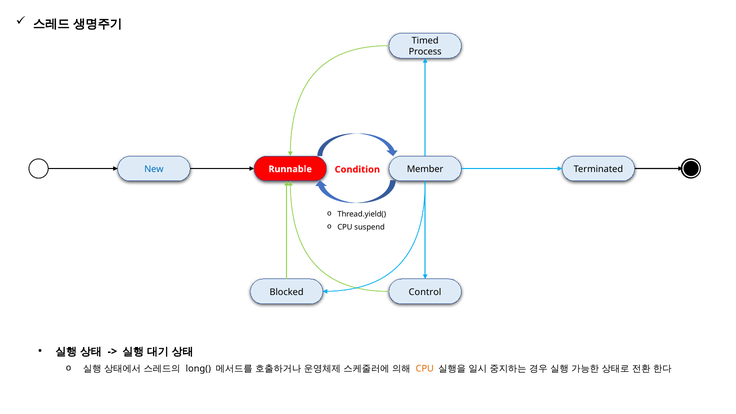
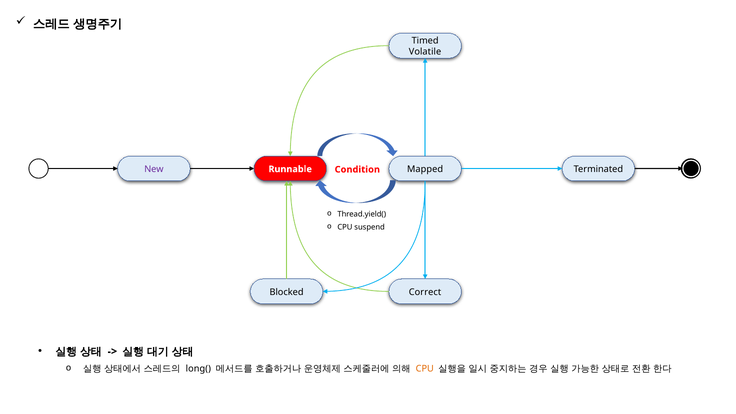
Process: Process -> Volatile (425, 52)
New colour: blue -> purple (154, 169)
Member: Member -> Mapped (425, 169)
Control: Control -> Correct (425, 292)
